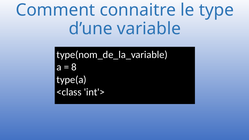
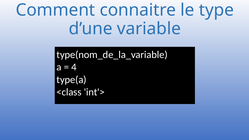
8: 8 -> 4 (74, 67)
